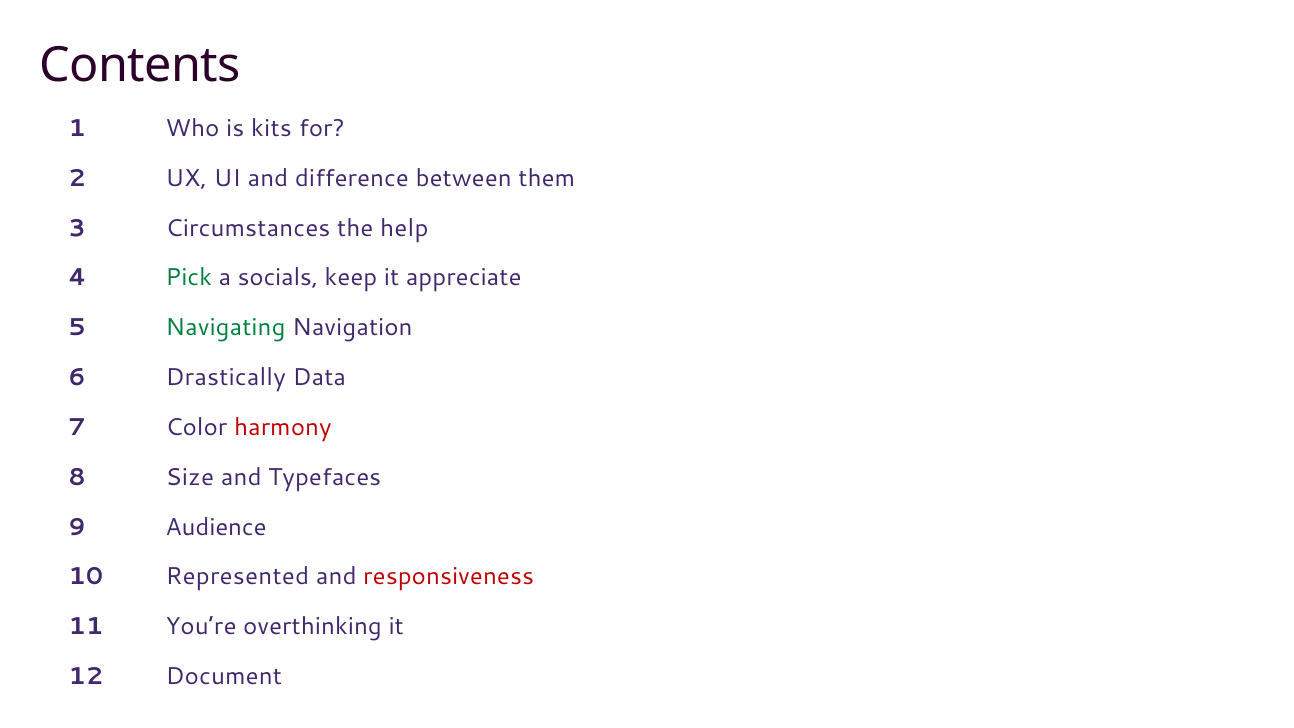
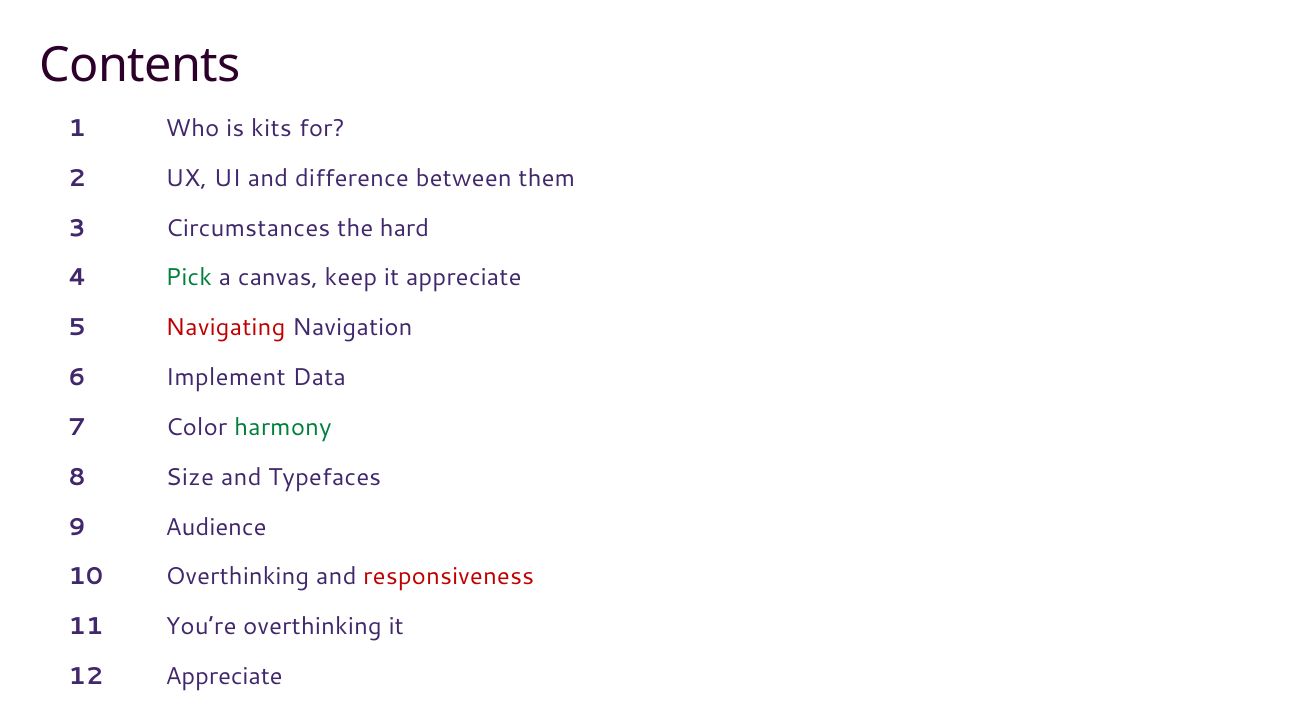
help: help -> hard (405, 228)
socials: socials -> canvas (278, 278)
Navigating colour: green -> red (225, 328)
Drastically: Drastically -> Implement (226, 378)
harmony colour: red -> green (283, 427)
10 Represented: Represented -> Overthinking (237, 577)
12 Document: Document -> Appreciate (224, 676)
